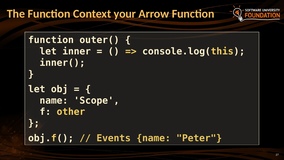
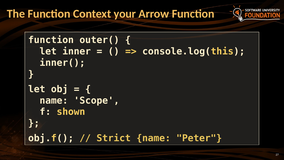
other: other -> shown (71, 112)
Events: Events -> Strict (114, 138)
